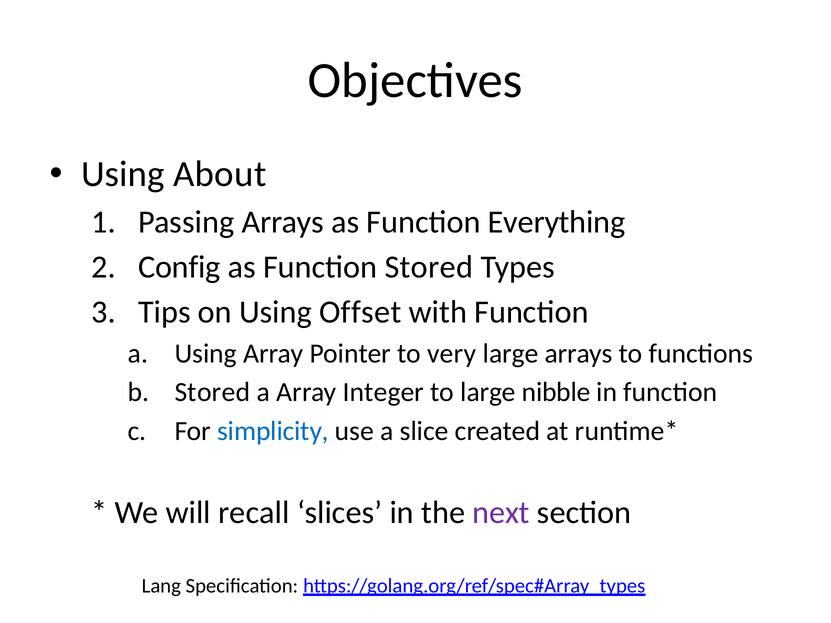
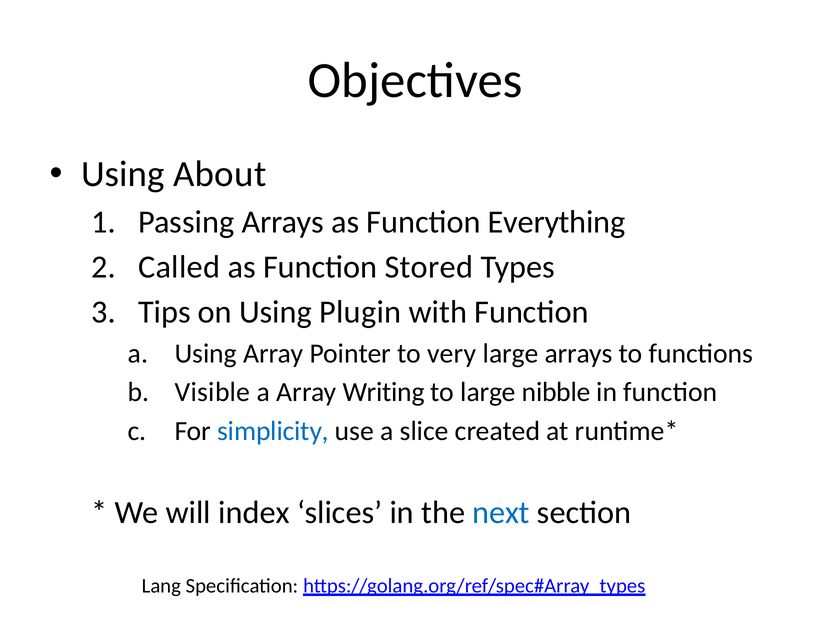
Config: Config -> Called (179, 267)
Offset: Offset -> Plugin (360, 312)
Stored: Stored -> Visible (212, 392)
Integer: Integer -> Writing (384, 392)
recall: recall -> index (254, 513)
next colour: purple -> blue (501, 513)
